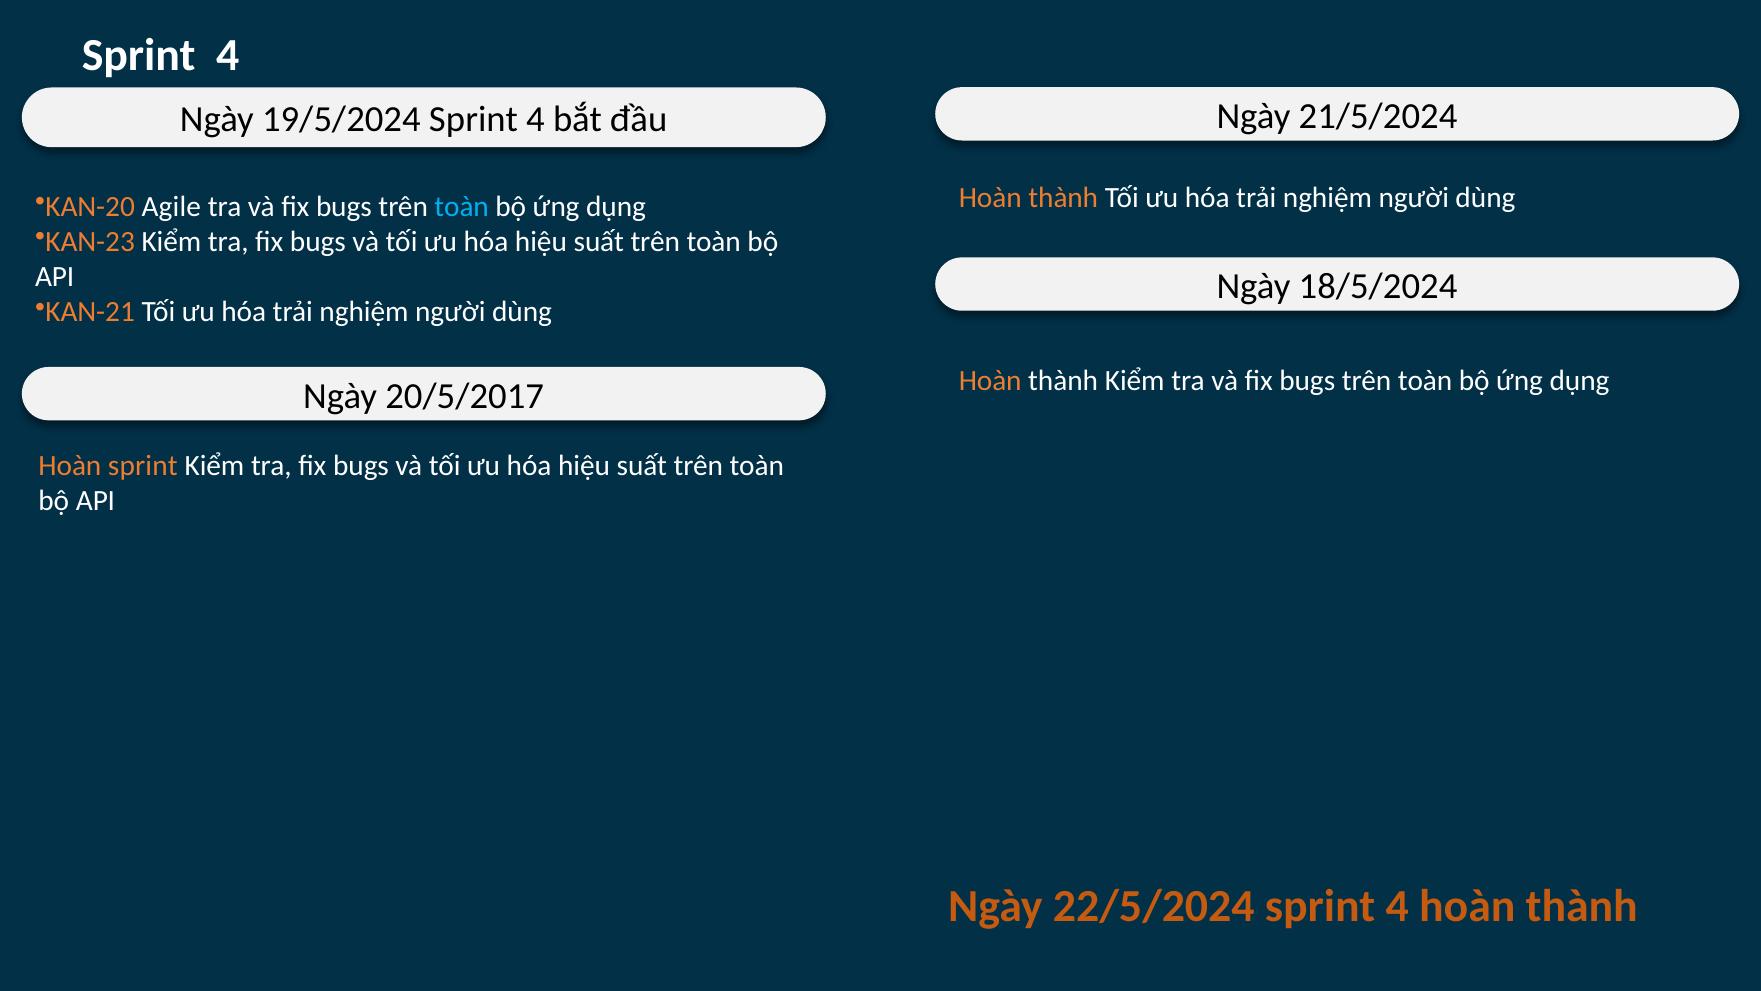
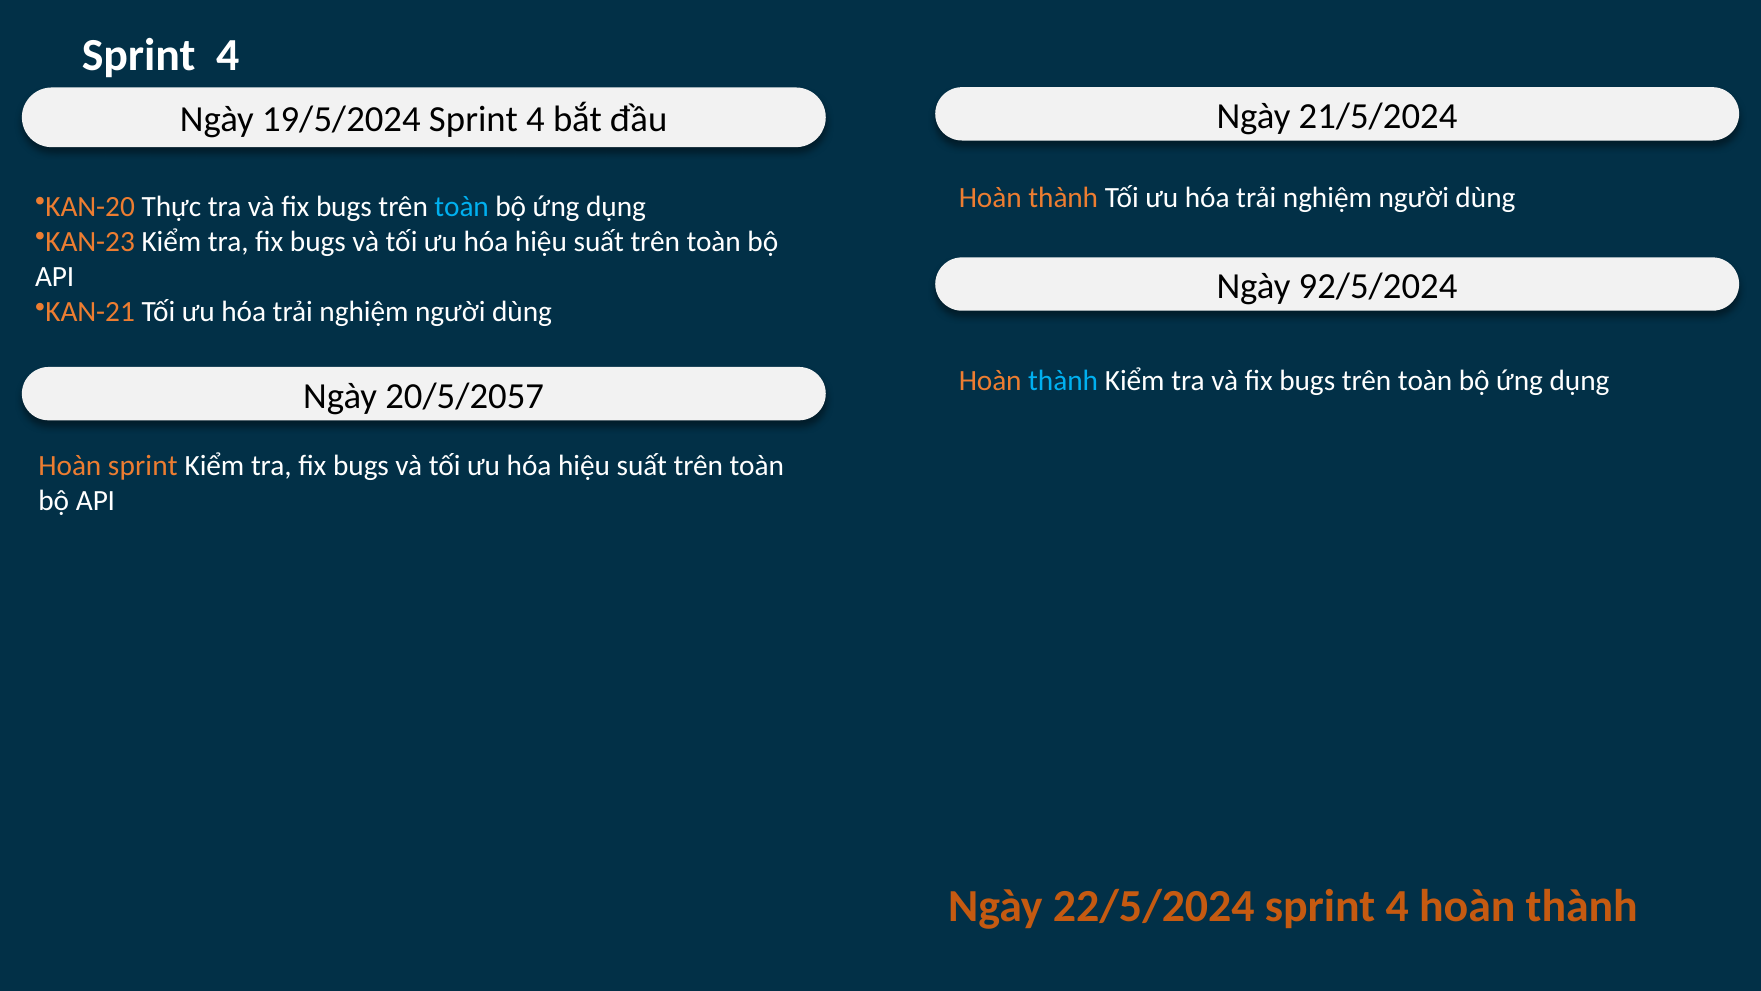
Agile: Agile -> Thực (171, 206)
18/5/2024: 18/5/2024 -> 92/5/2024 (1378, 286)
thành colour: white -> light blue (1063, 381)
20/5/2017: 20/5/2017 -> 20/5/2057 (465, 396)
